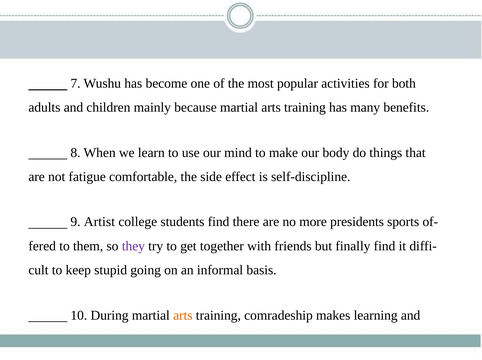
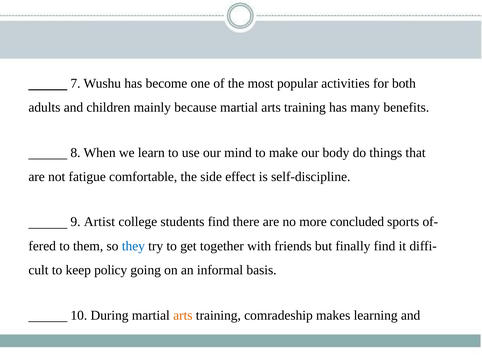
presidents: presidents -> concluded (357, 222)
they colour: purple -> blue (133, 246)
stupid: stupid -> policy (111, 271)
